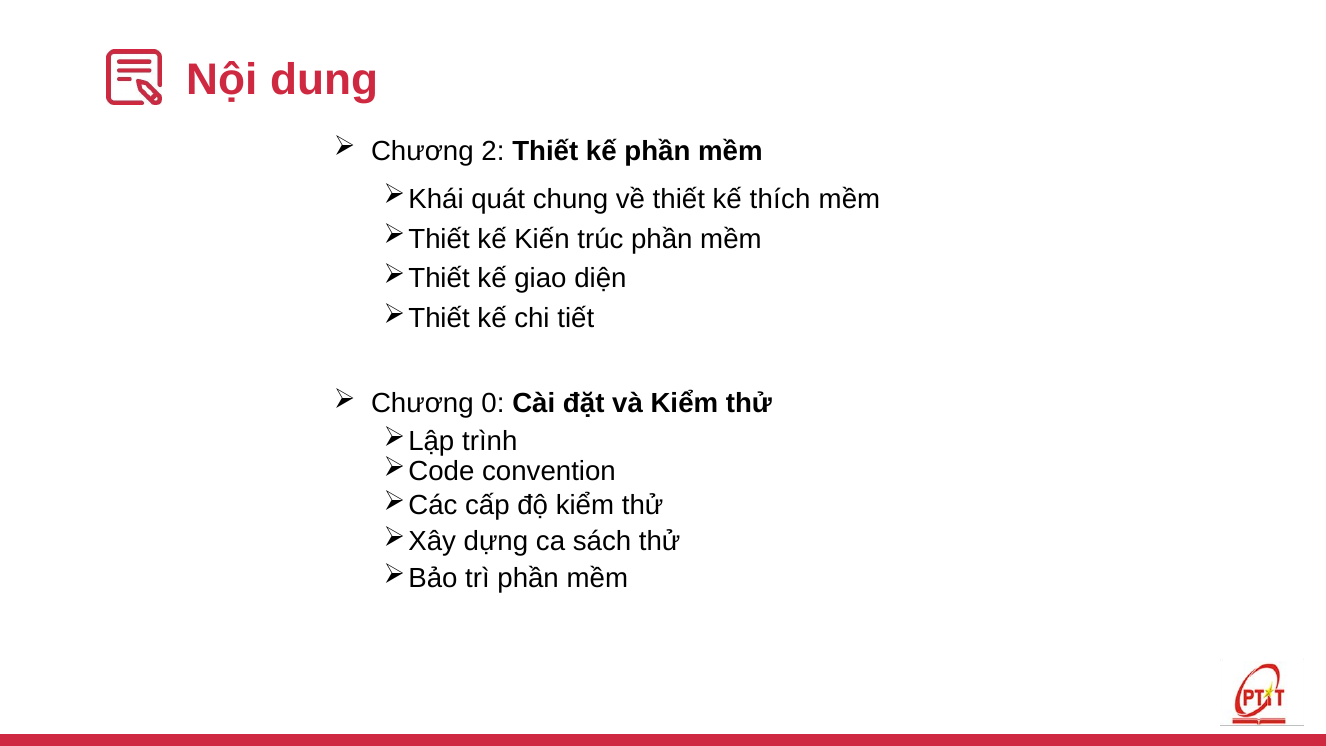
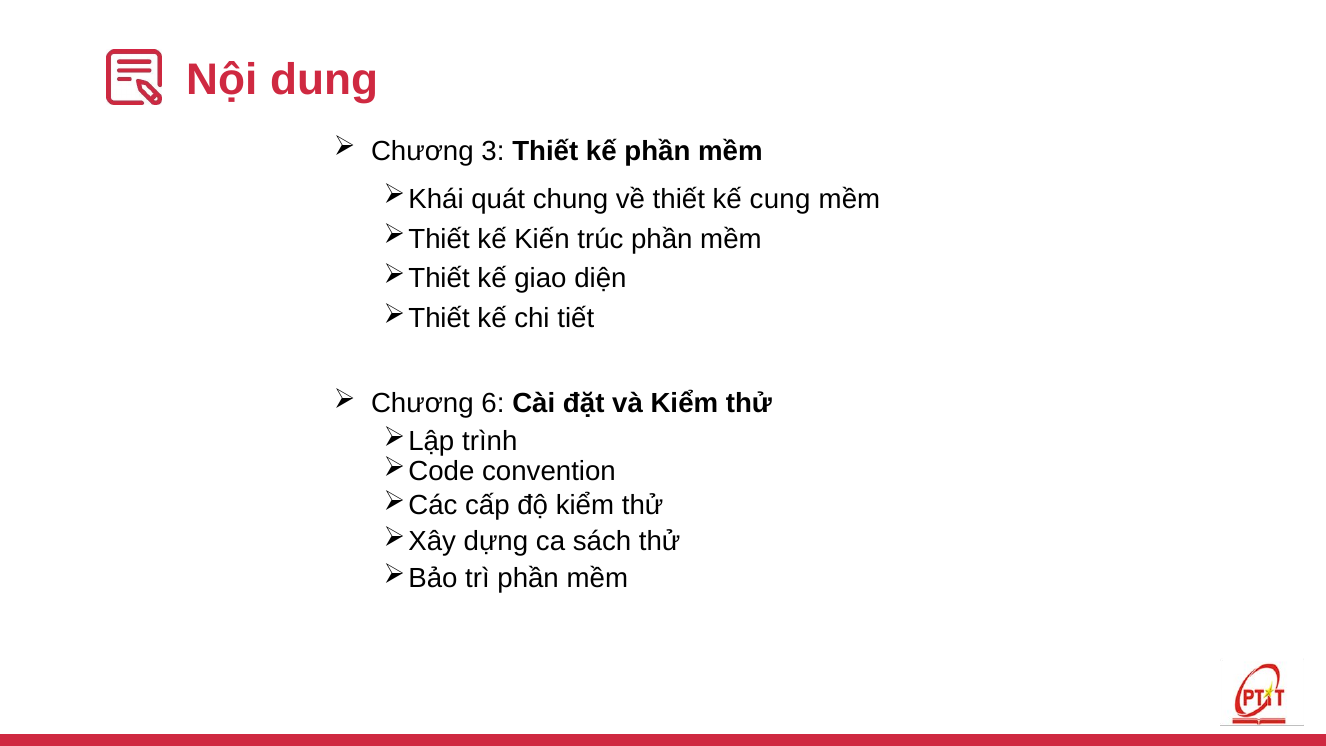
2: 2 -> 3 (493, 151)
thích: thích -> cung (780, 199)
0: 0 -> 6 (493, 403)
